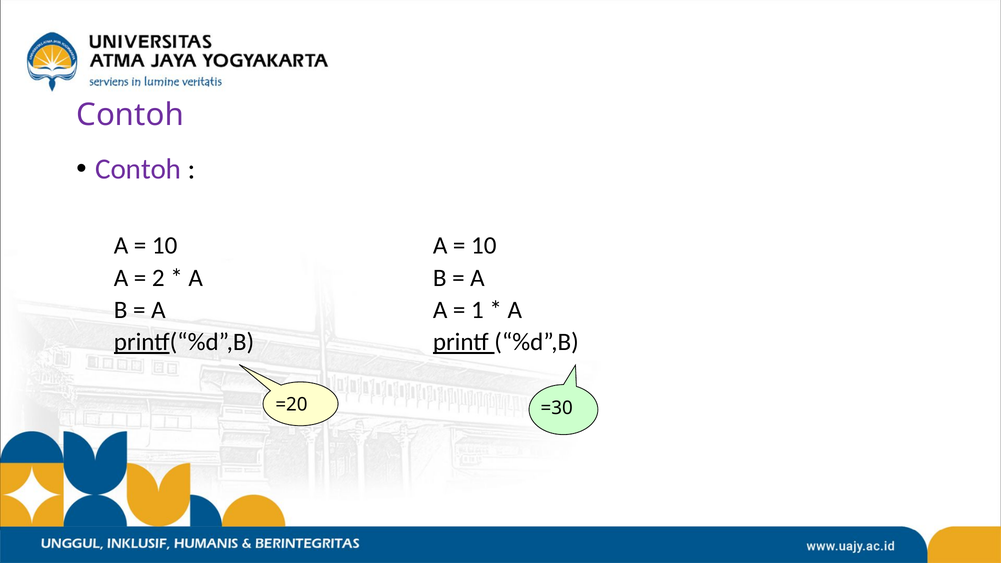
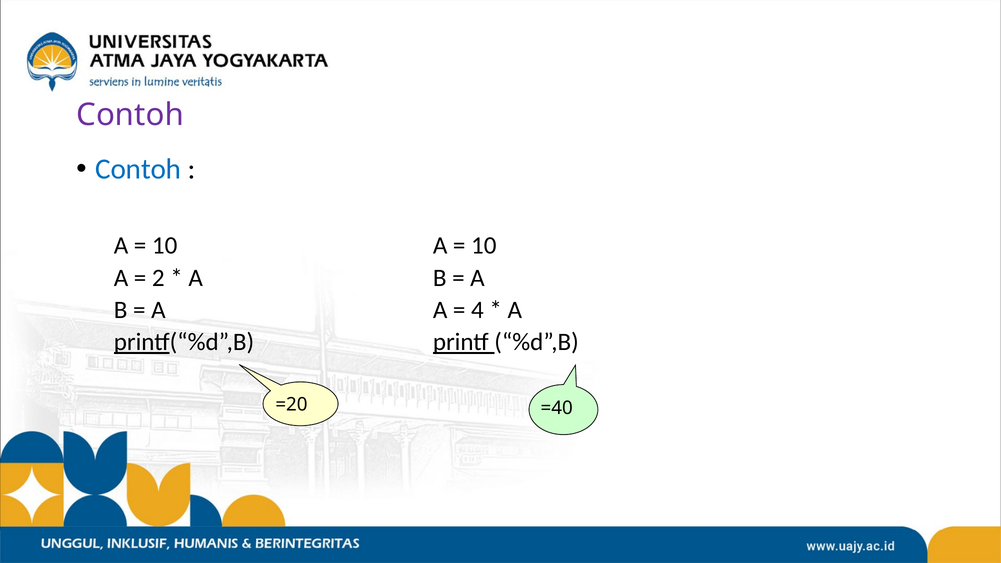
Contoh colour: purple -> blue (138, 169)
1: 1 -> 4 (477, 310)
=30: =30 -> =40 (557, 408)
